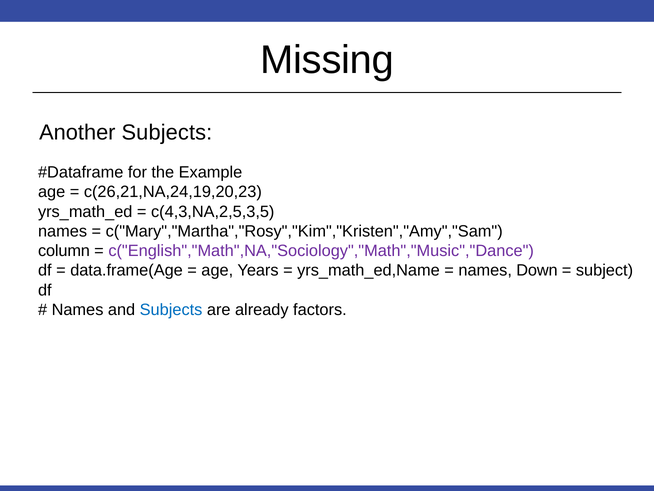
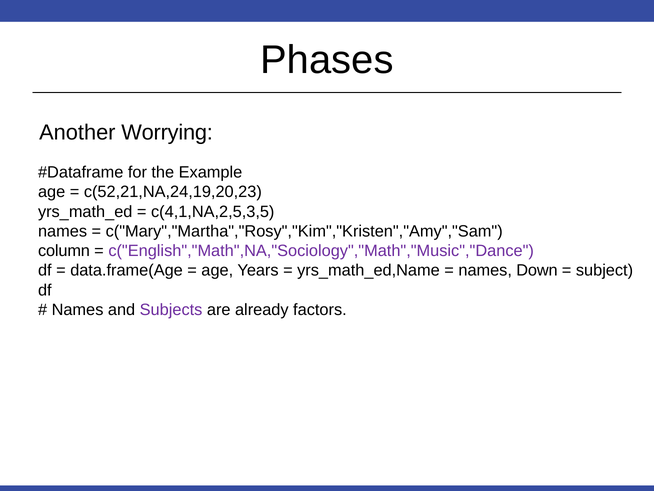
Missing: Missing -> Phases (327, 60)
Another Subjects: Subjects -> Worrying (167, 132)
c(26,21,NA,24,19,20,23: c(26,21,NA,24,19,20,23 -> c(52,21,NA,24,19,20,23 (173, 192)
c(4,3,NA,2,5,3,5: c(4,3,NA,2,5,3,5 -> c(4,1,NA,2,5,3,5 (213, 211)
Subjects colour: blue -> purple (171, 310)
